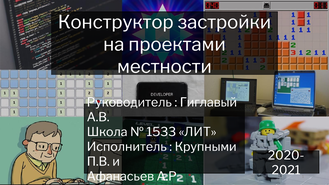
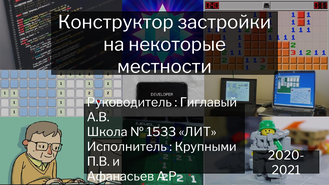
проектами: проектами -> некоторые (177, 45)
